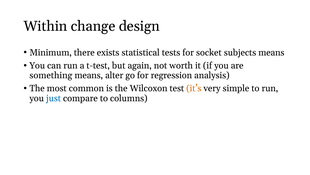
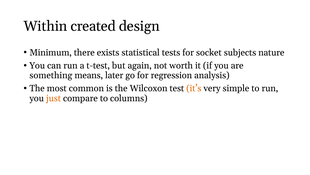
change: change -> created (93, 26)
subjects means: means -> nature (271, 52)
alter: alter -> later (114, 75)
just colour: blue -> orange (54, 98)
